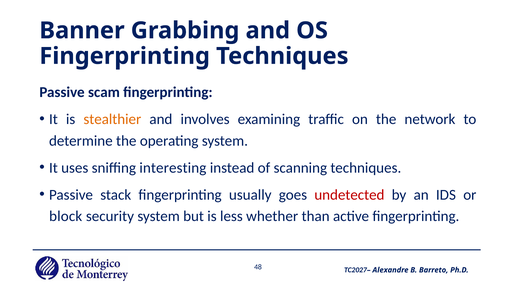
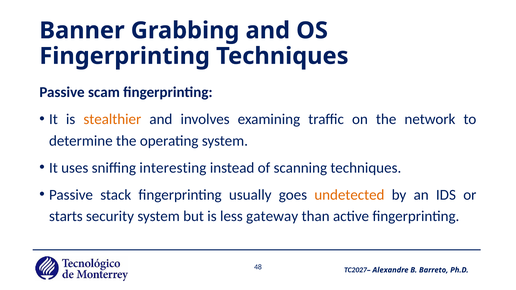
undetected colour: red -> orange (349, 195)
block: block -> starts (66, 217)
whether: whether -> gateway (272, 217)
